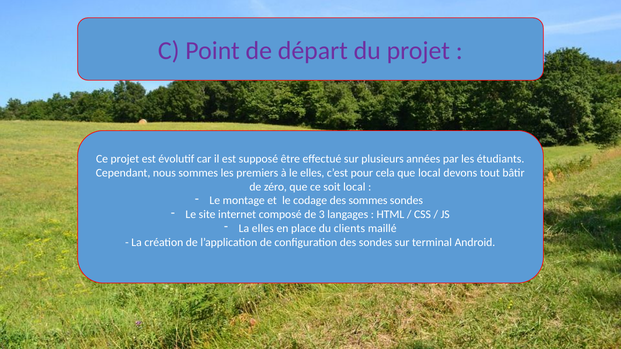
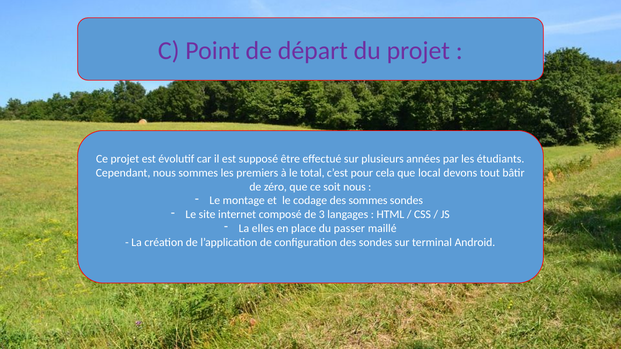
le elles: elles -> total (312, 173)
soit local: local -> nous (354, 187)
clients: clients -> passer (349, 229)
